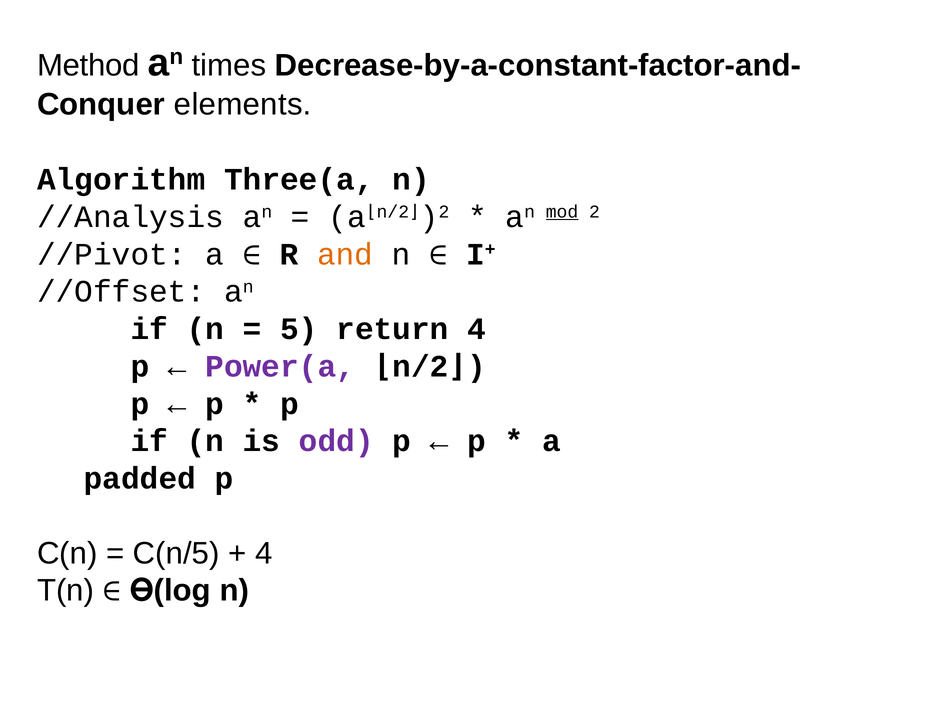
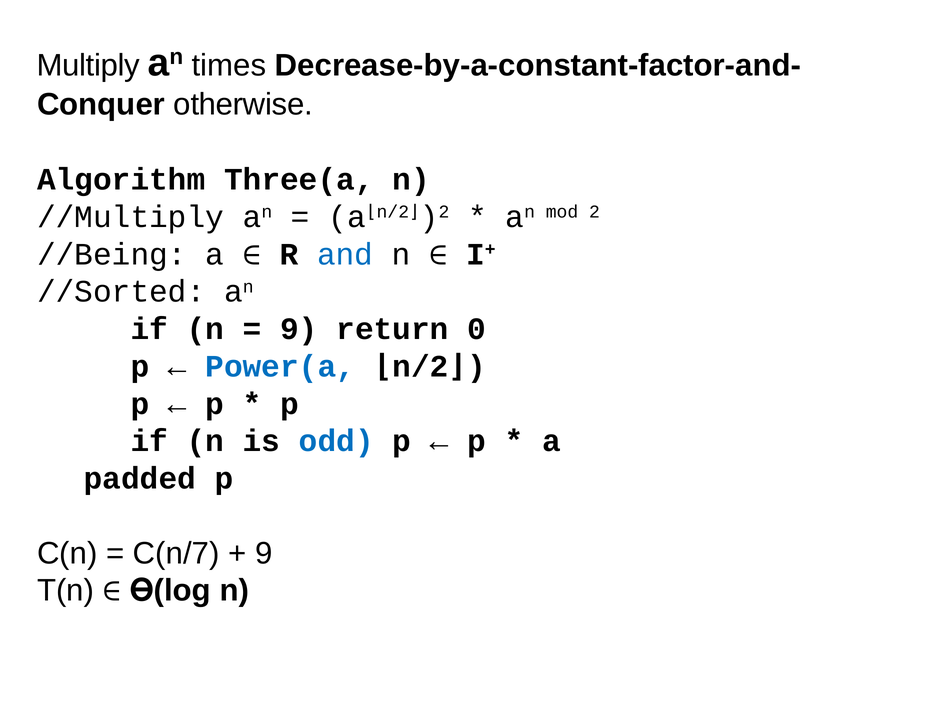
Method: Method -> Multiply (88, 66)
elements: elements -> otherwise (243, 105)
mod underline: present -> none (562, 212)
//Analysis: //Analysis -> //Multiply (131, 217)
//Pivot: //Pivot -> //Being (112, 254)
and colour: orange -> blue (345, 254)
//Offset: //Offset -> //Sorted (121, 292)
5: 5 -> 9 (299, 329)
return 4: 4 -> 0 (477, 329)
Power(a colour: purple -> blue (280, 367)
odd colour: purple -> blue (336, 441)
C(n/5: C(n/5 -> C(n/7 (176, 554)
4: 4 -> 9 (264, 554)
